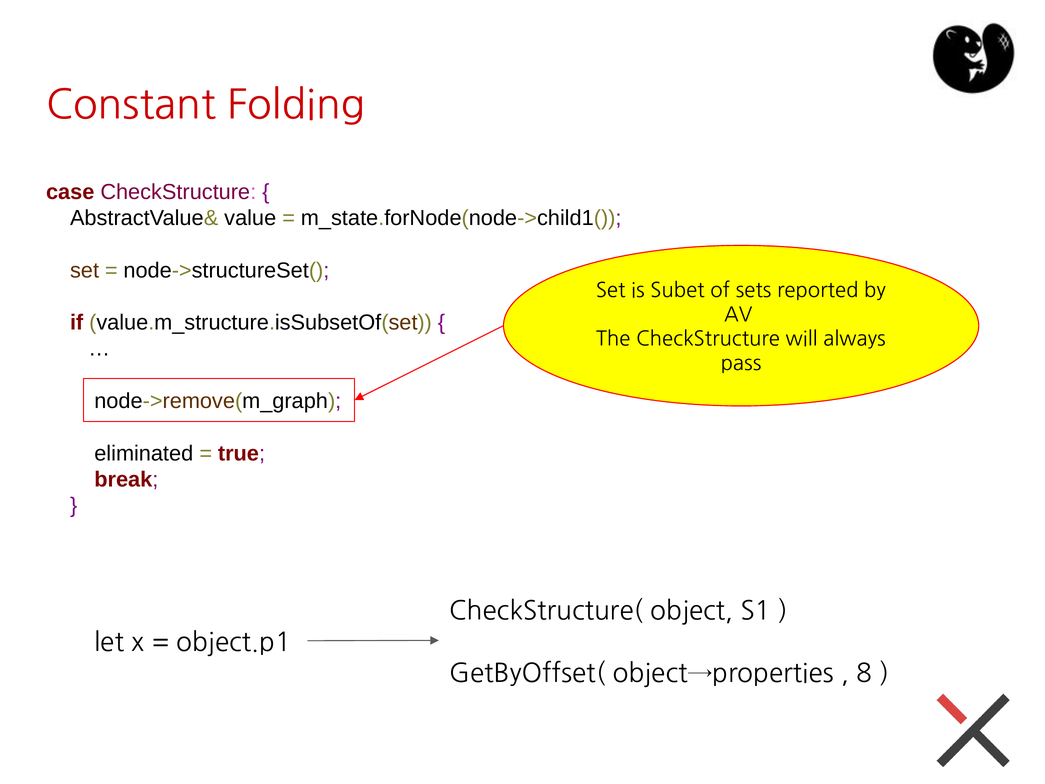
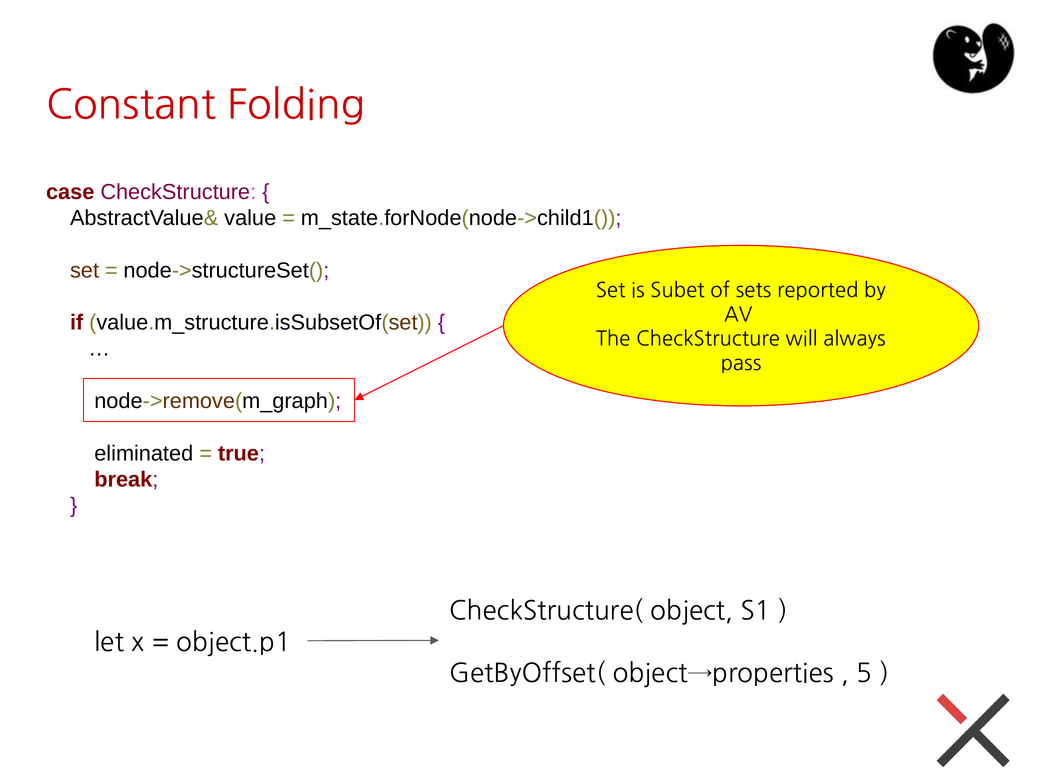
8: 8 -> 5 (864, 673)
